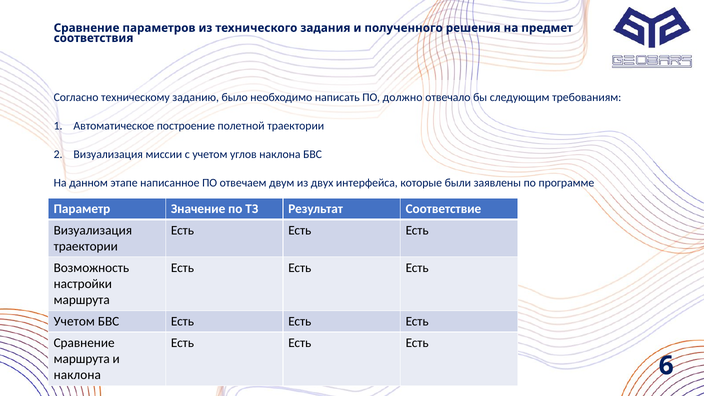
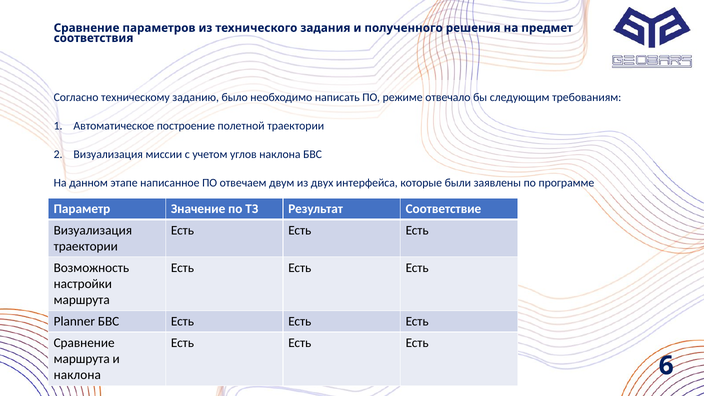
должно: должно -> режиме (403, 98)
Учетом: Учетом -> Planner (74, 321)
